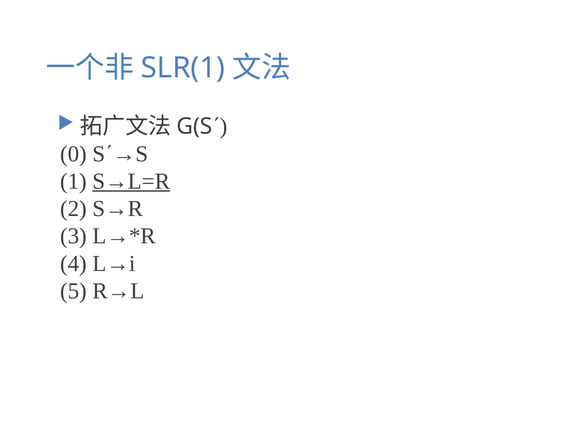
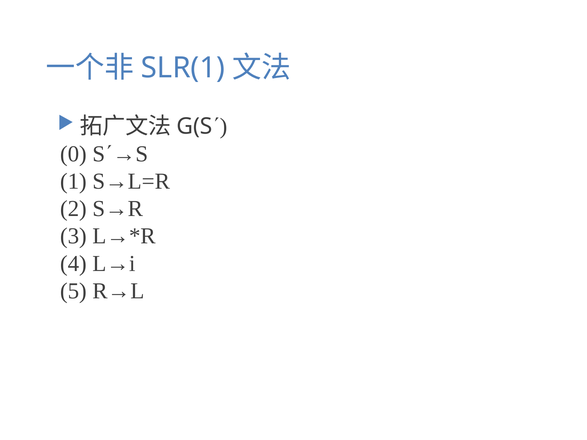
S→L=R underline: present -> none (131, 181)
